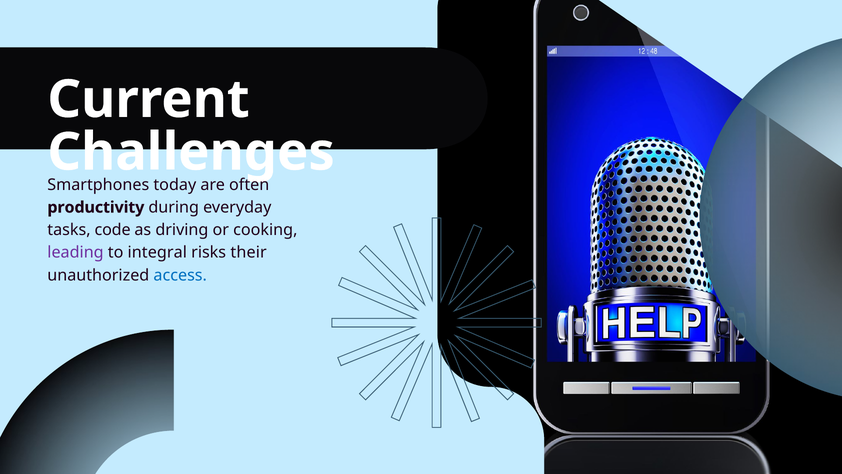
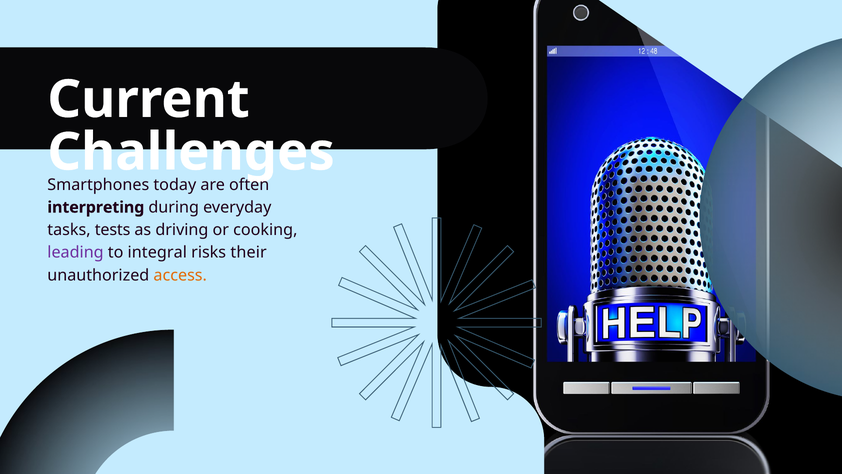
productivity: productivity -> interpreting (96, 207)
code: code -> tests (113, 230)
access colour: blue -> orange (180, 275)
